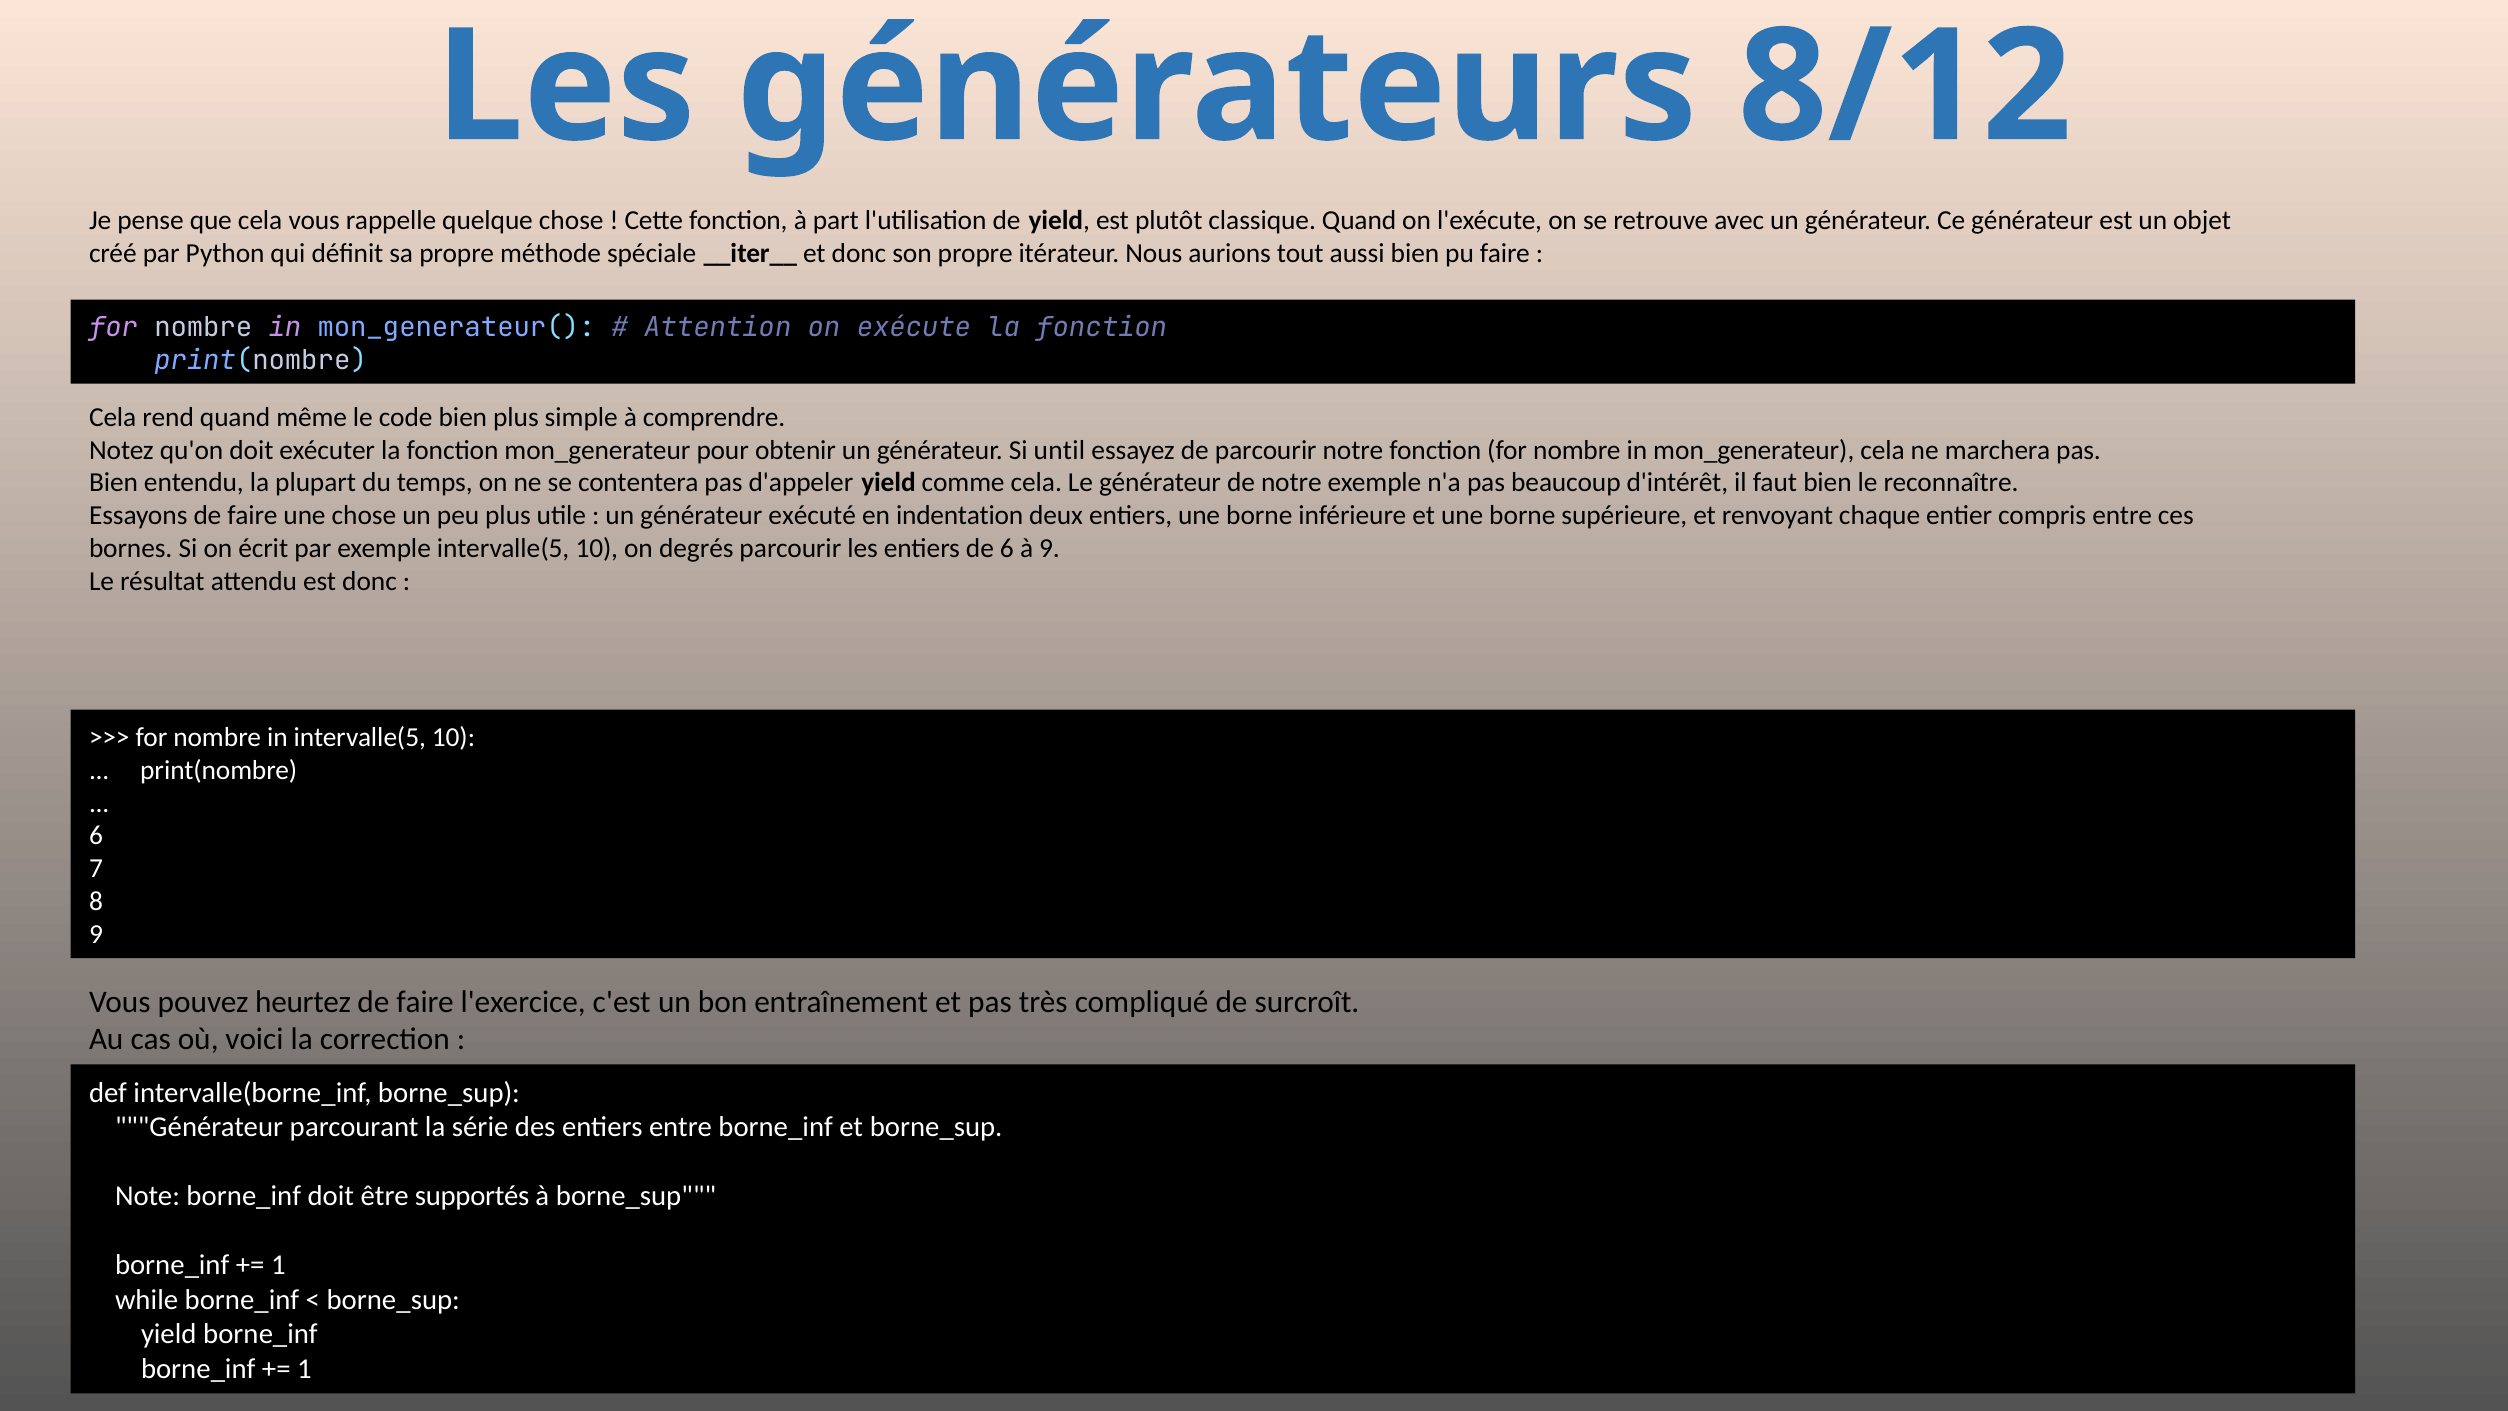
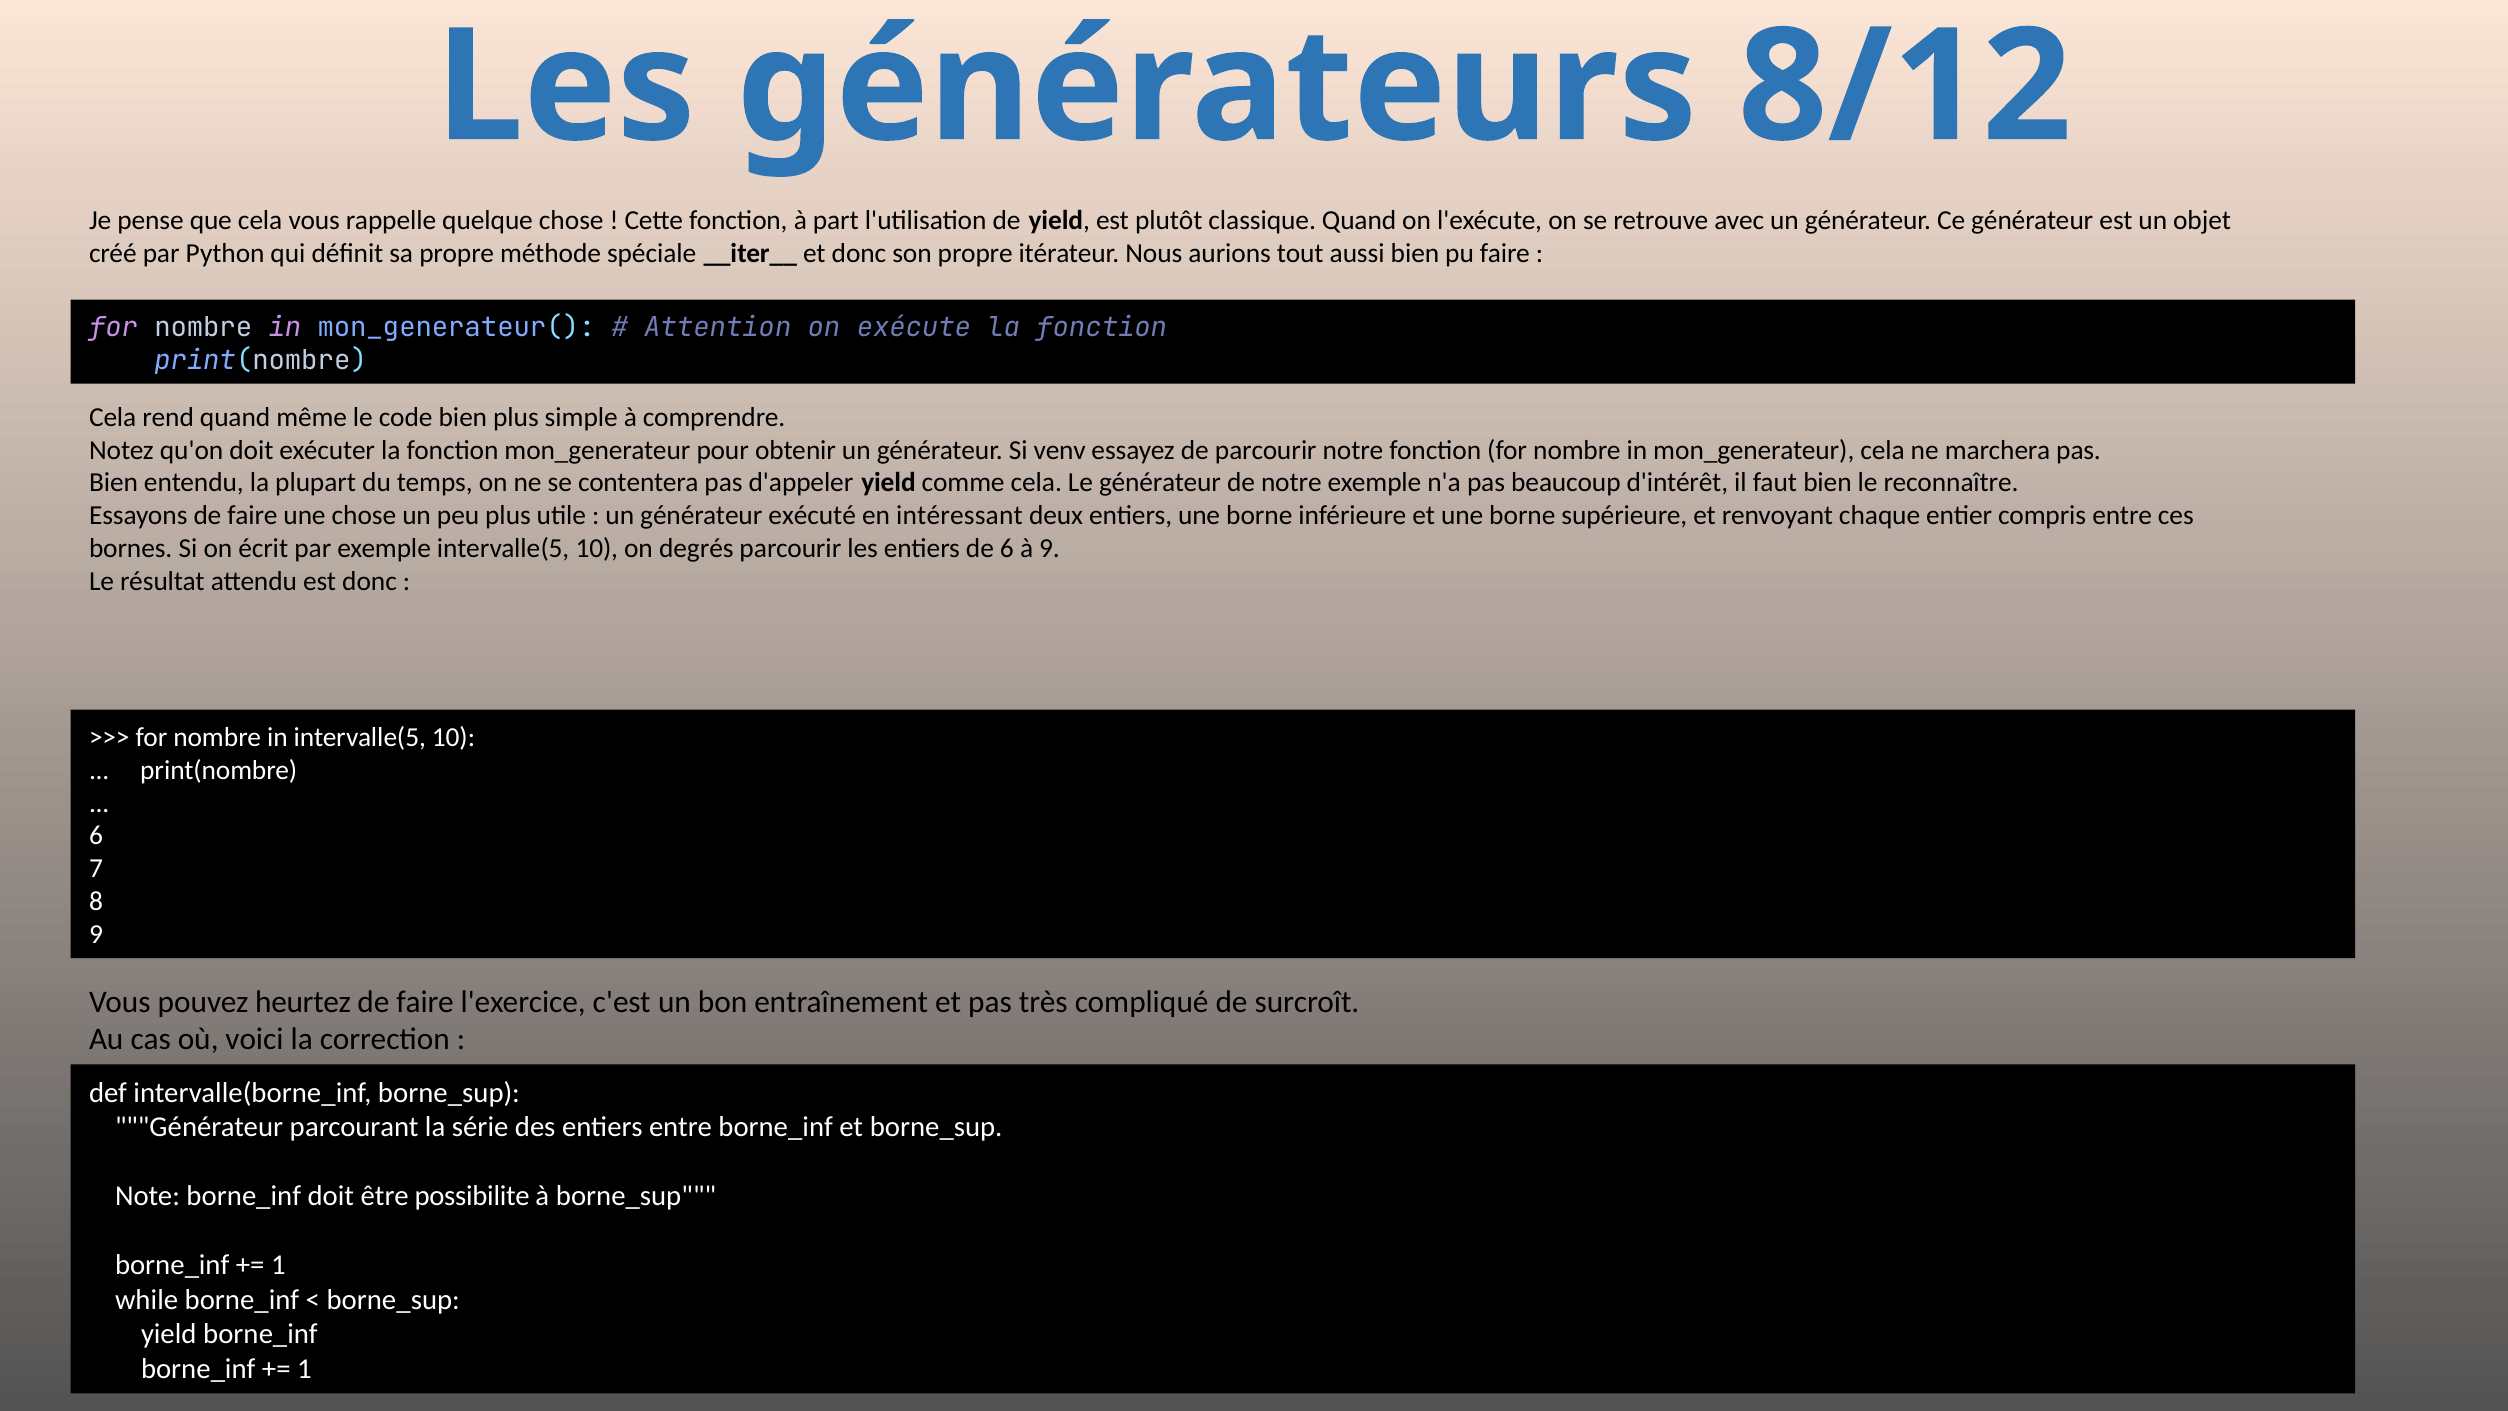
until: until -> venv (1060, 450)
indentation: indentation -> intéressant (959, 516)
supportés: supportés -> possibilite (472, 1196)
